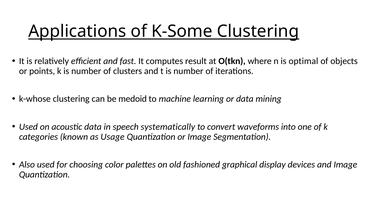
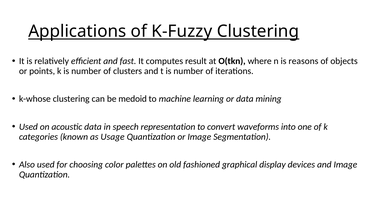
K-Some: K-Some -> K-Fuzzy (182, 31)
optimal: optimal -> reasons (303, 61)
systematically: systematically -> representation (168, 127)
